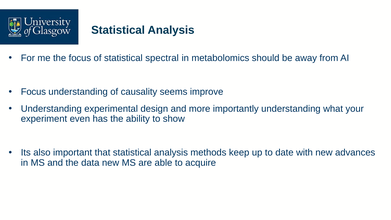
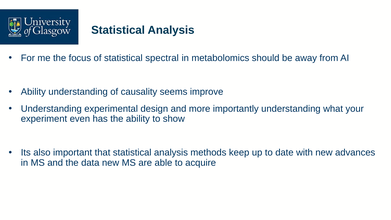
Focus: Focus -> Ability (33, 92)
